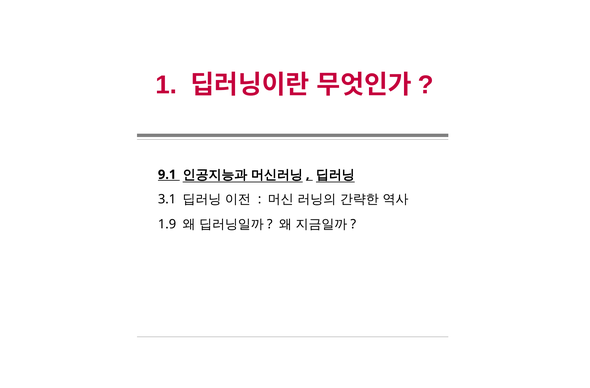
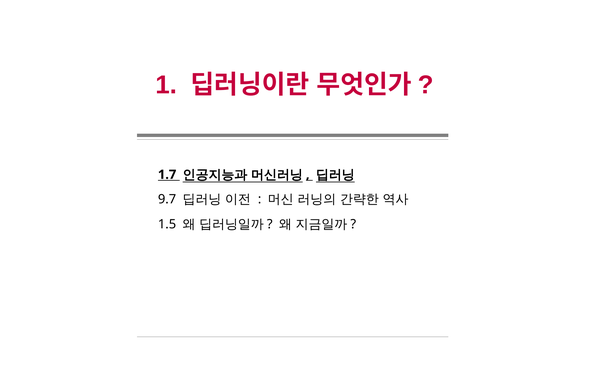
9.1: 9.1 -> 1.7 (167, 174)
3.1: 3.1 -> 9.7 (167, 199)
1.9: 1.9 -> 1.5 (167, 224)
